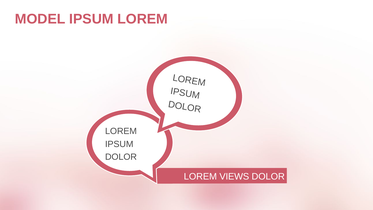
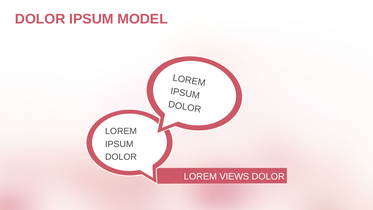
MODEL: MODEL -> DOLOR (40, 19)
IPSUM LOREM: LOREM -> MODEL (143, 19)
